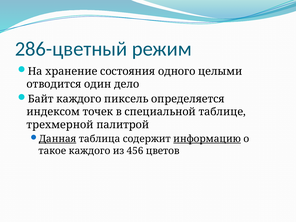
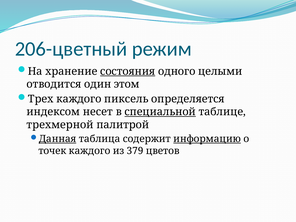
286-цветный: 286-цветный -> 206-цветный (71, 49)
состояния underline: none -> present (128, 71)
дело: дело -> этом (127, 84)
Байт: Байт -> Трех (41, 99)
точек: точек -> несет (98, 112)
специальной underline: none -> present (160, 112)
такое: такое -> точек (52, 151)
456: 456 -> 379 (135, 151)
